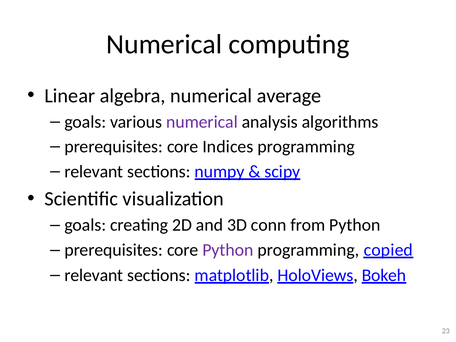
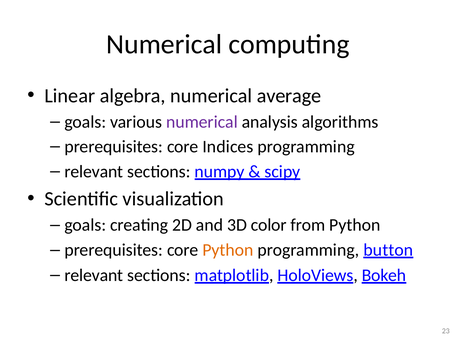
conn: conn -> color (269, 225)
Python colour: purple -> orange (228, 250)
copied: copied -> button (388, 250)
